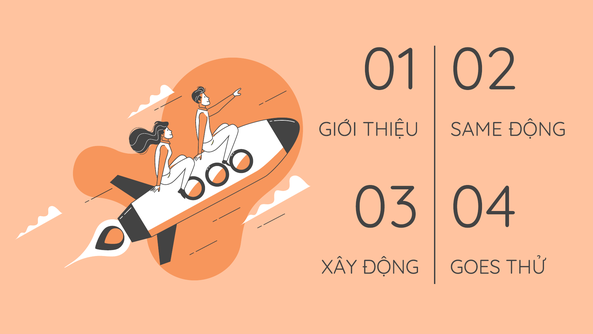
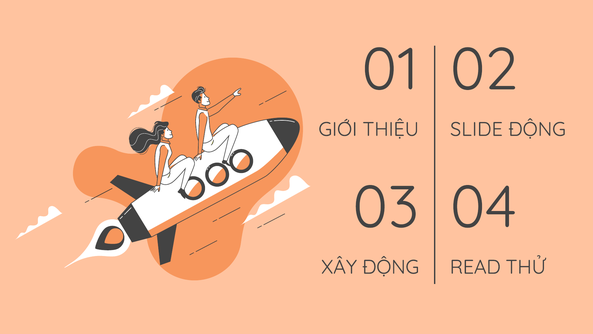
SAME: SAME -> SLIDE (476, 129)
GOES: GOES -> READ (475, 267)
